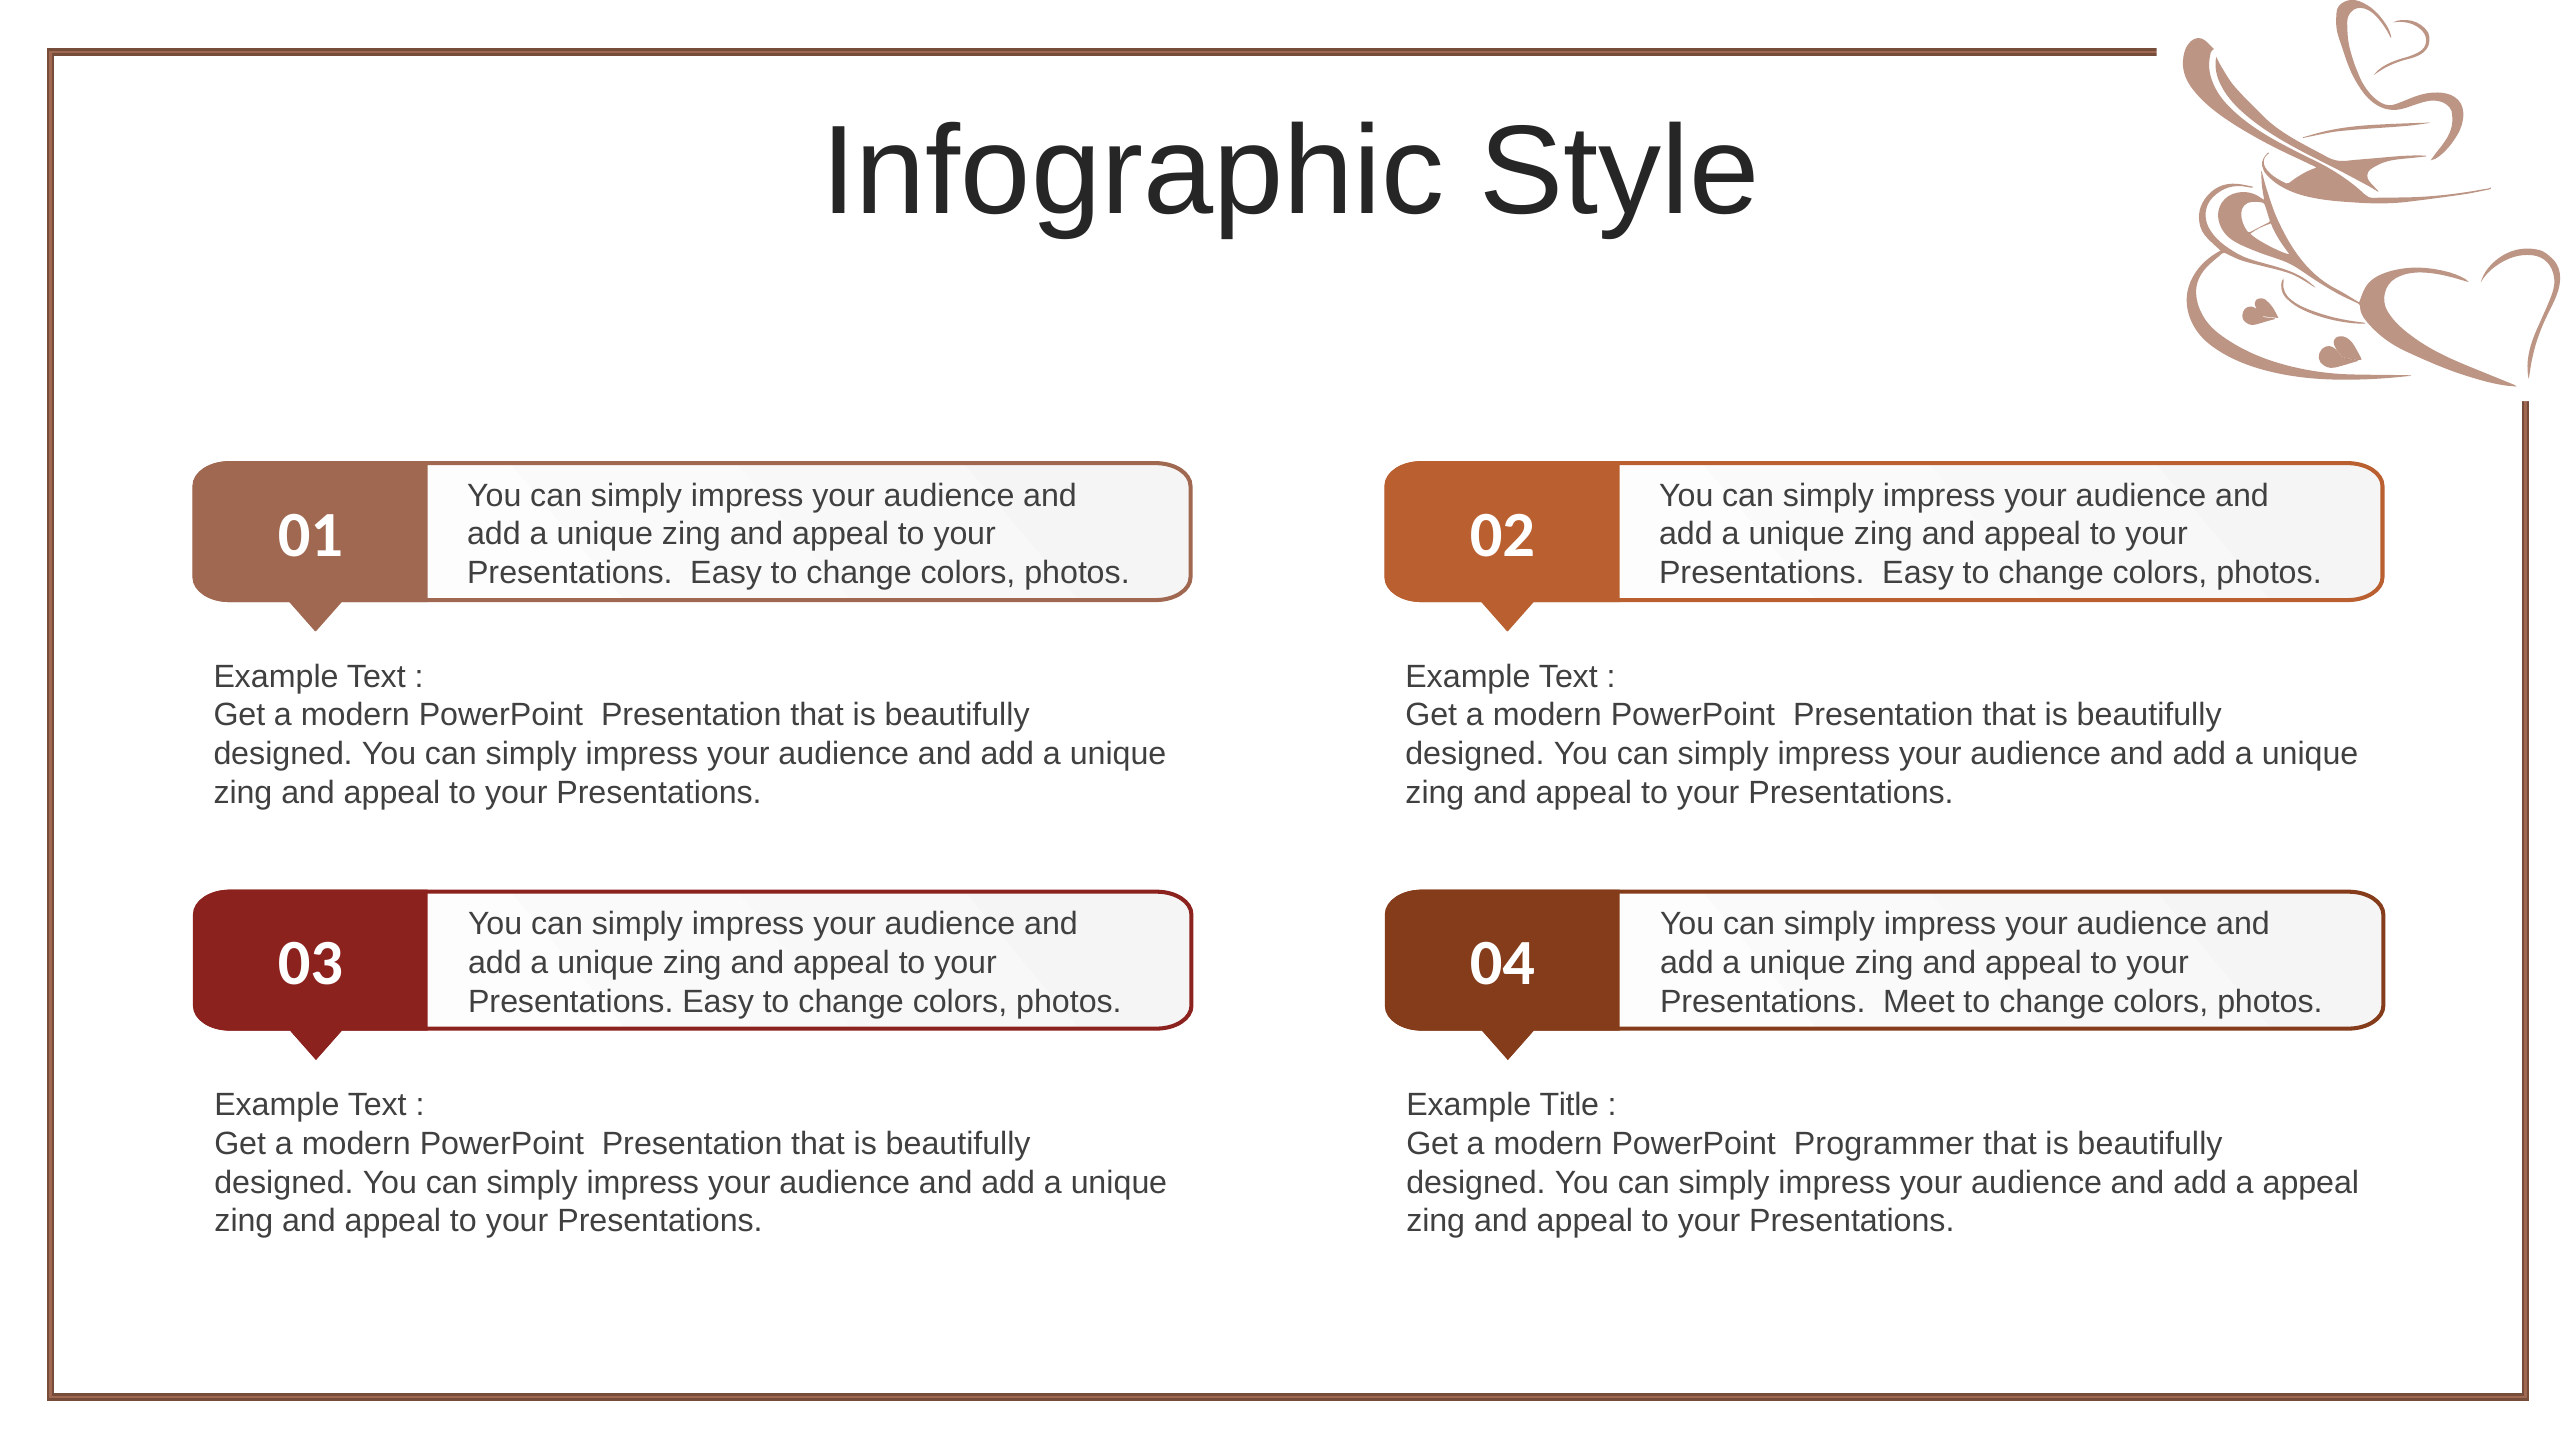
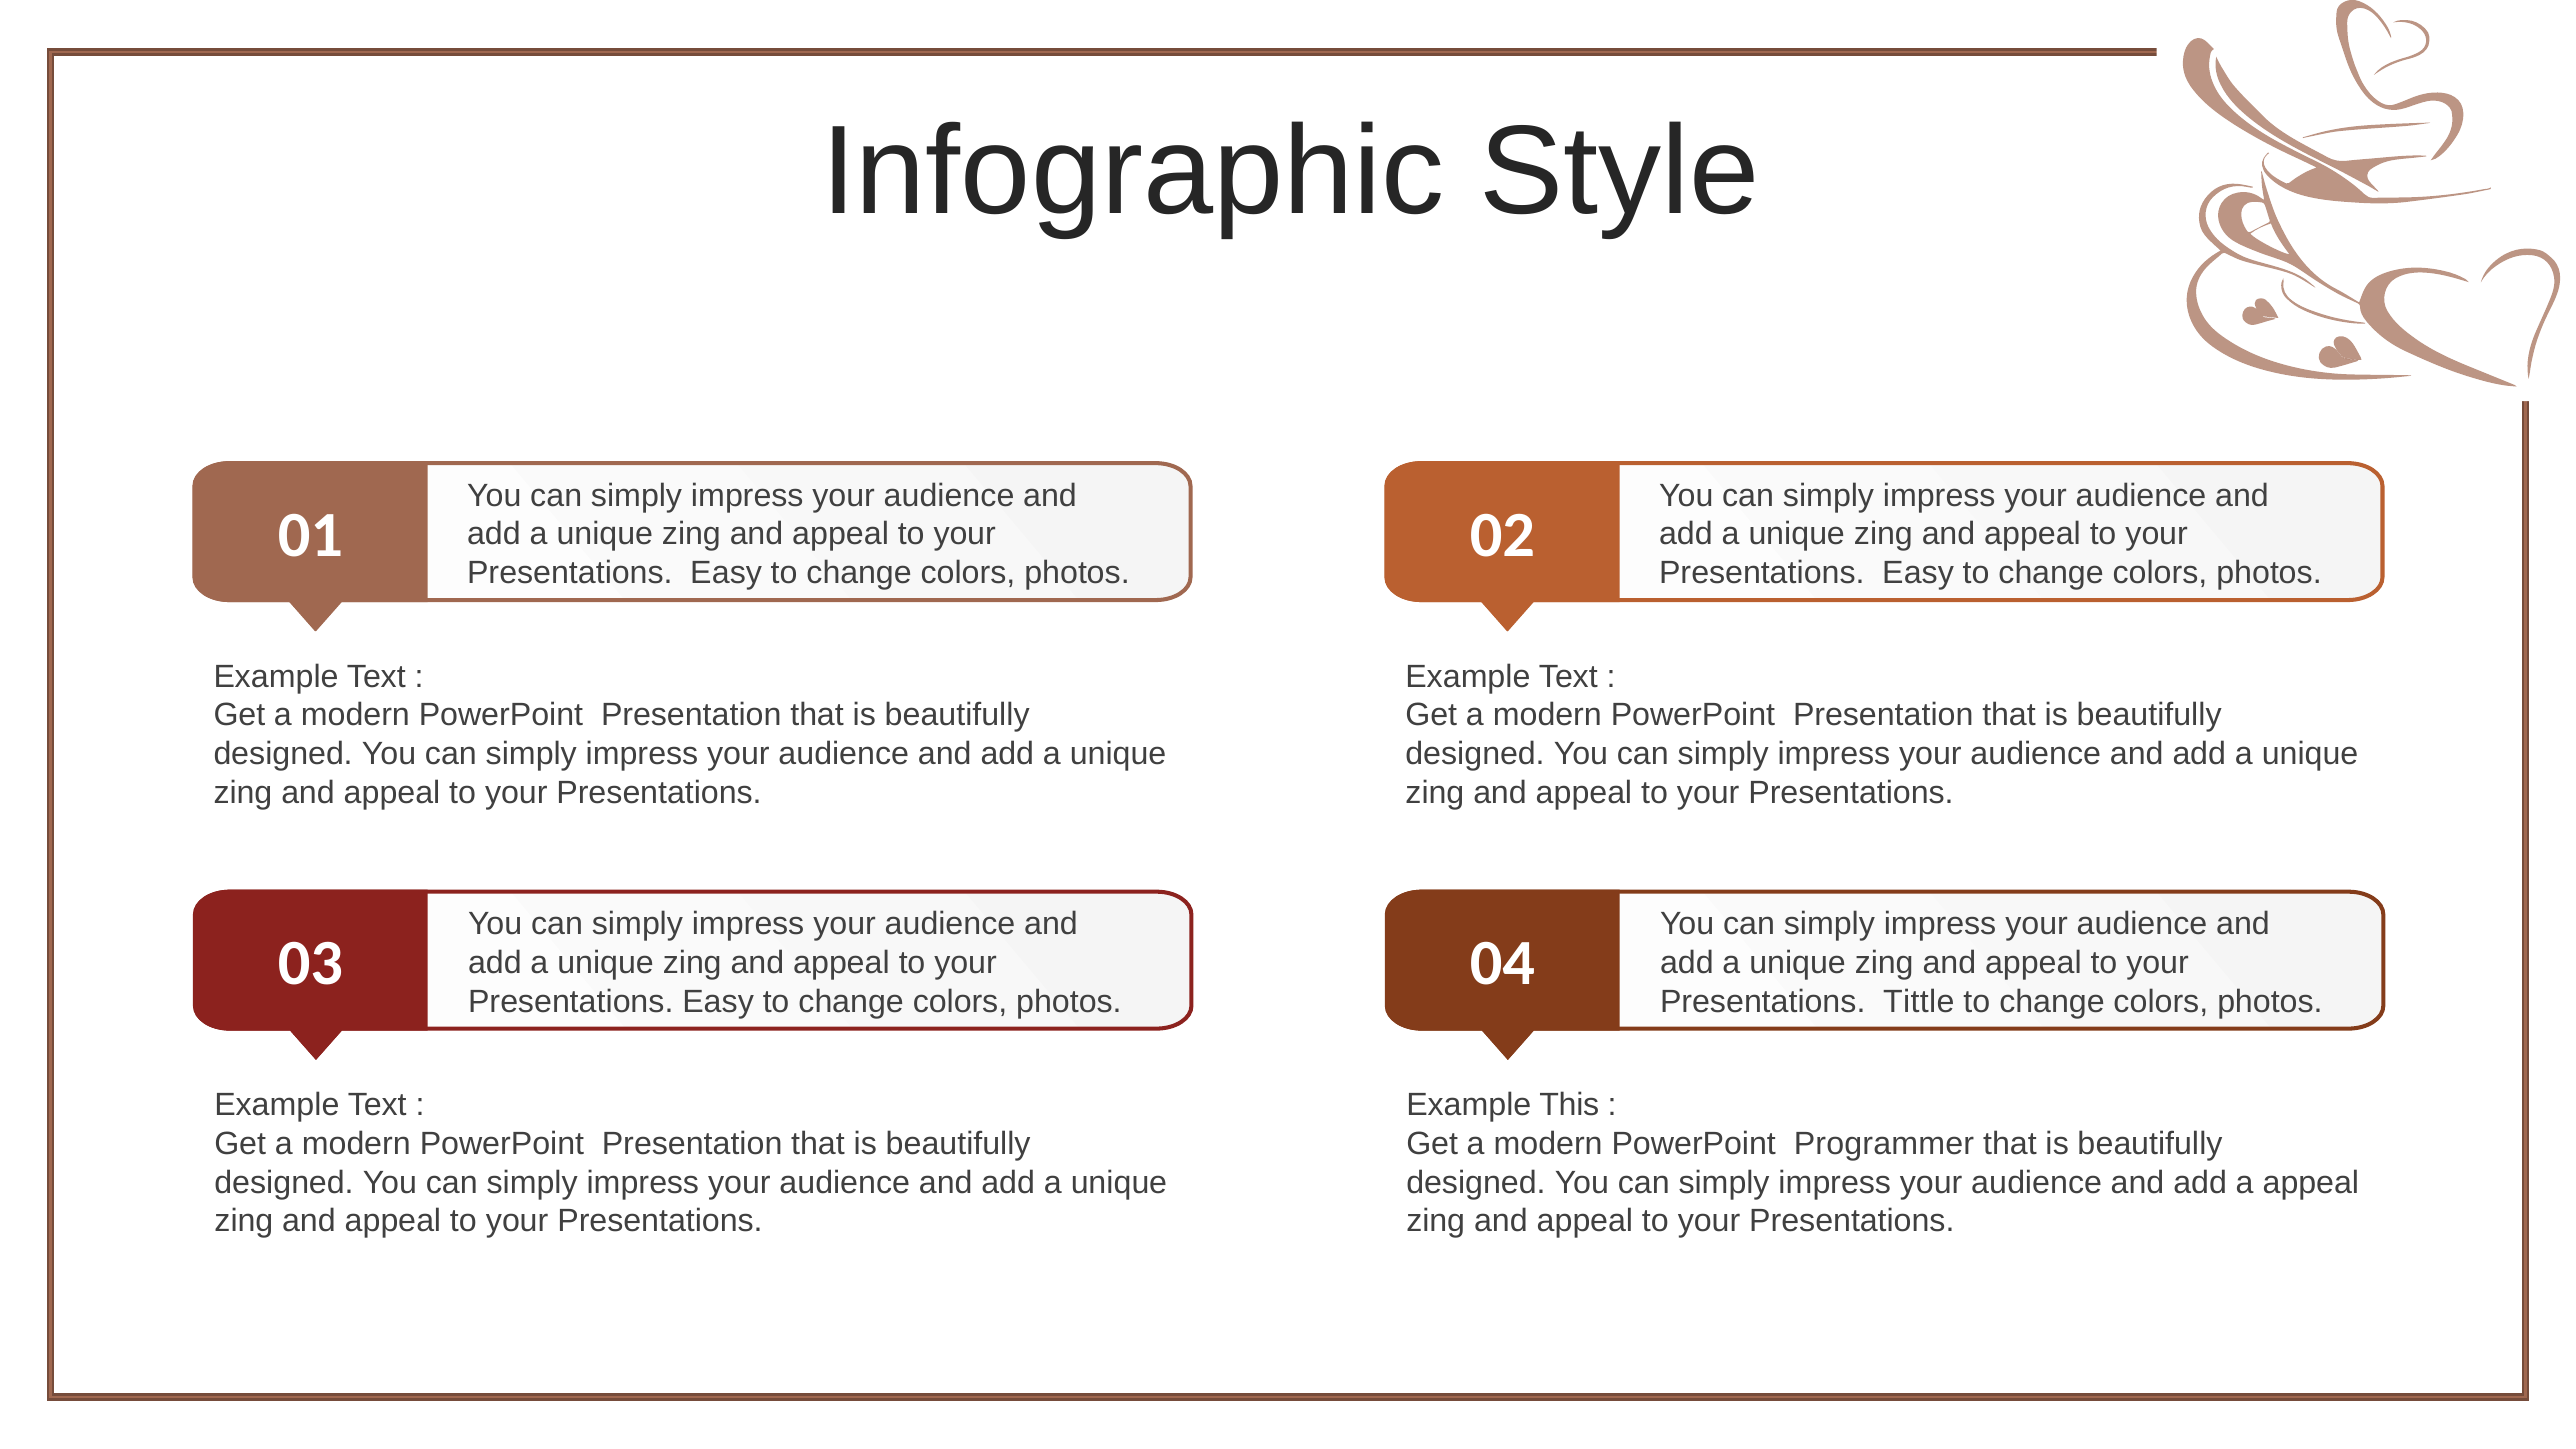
Meet: Meet -> Tittle (1919, 1001)
Title: Title -> This (1569, 1105)
